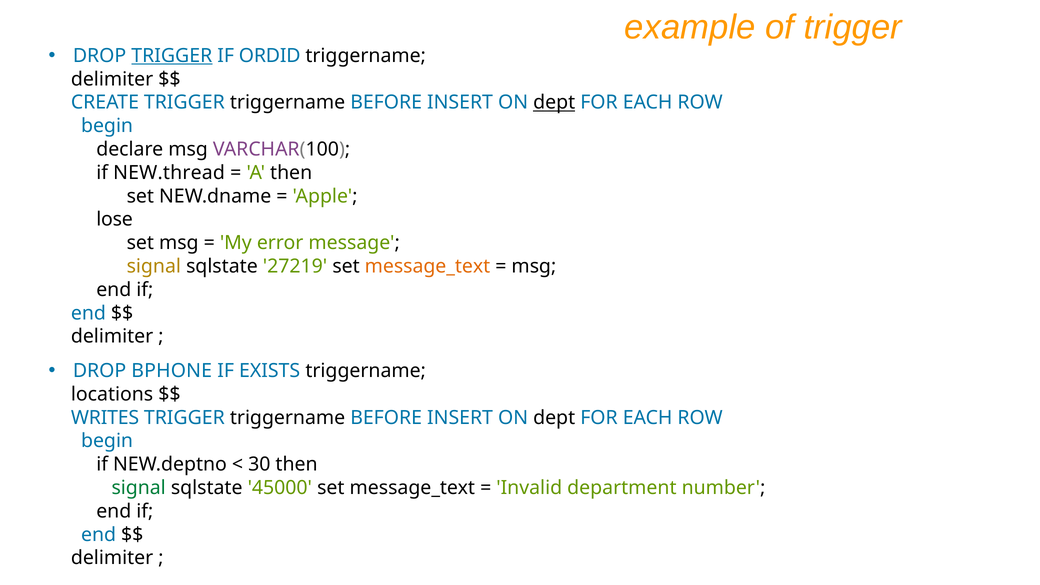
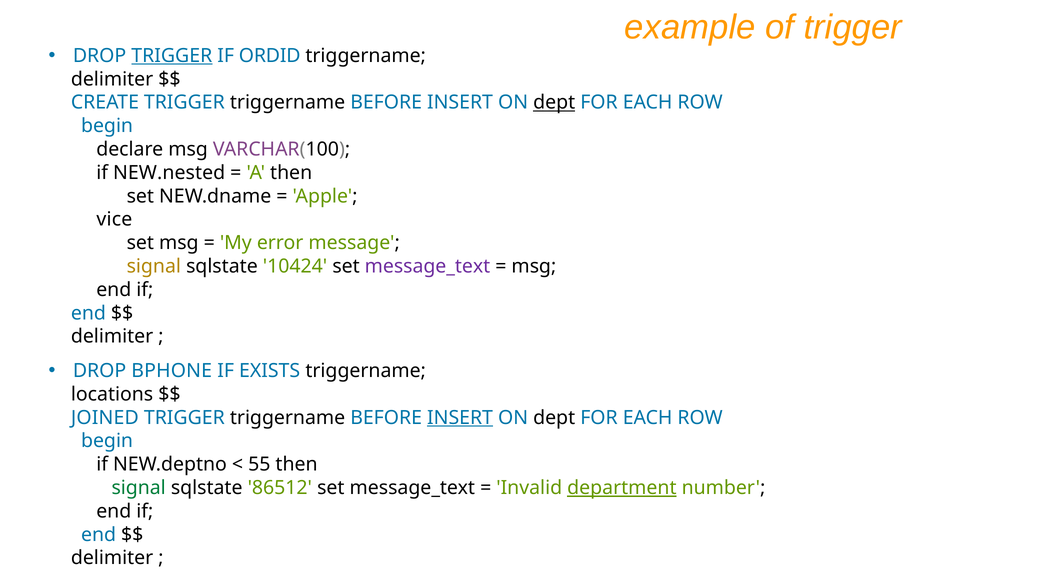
NEW.thread: NEW.thread -> NEW.nested (169, 173)
lose: lose -> vice (114, 220)
27219: 27219 -> 10424 (295, 266)
message_text colour: orange -> purple (427, 266)
WRITES: WRITES -> JOINED (105, 418)
INSERT underline: none -> present (460, 418)
30: 30 -> 55 (259, 464)
45000: 45000 -> 86512 (280, 488)
department underline: none -> present (622, 488)
